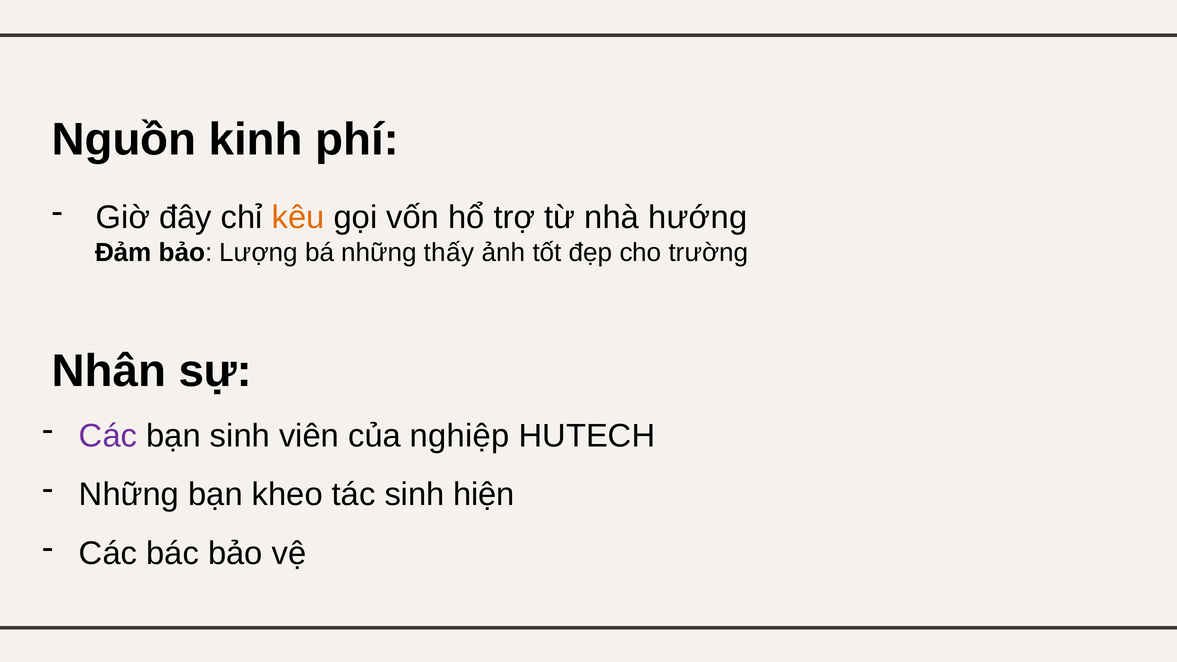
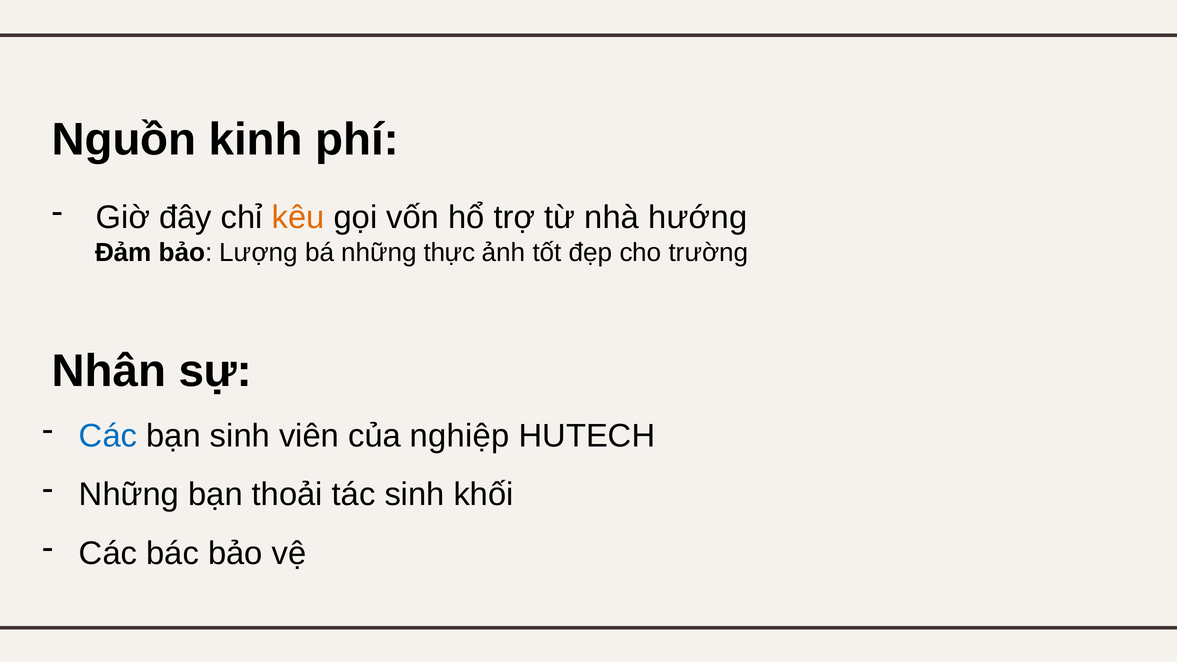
thấy: thấy -> thực (449, 253)
Các colour: purple -> blue (108, 436)
kheo: kheo -> thoải (287, 495)
hiện: hiện -> khối (484, 495)
